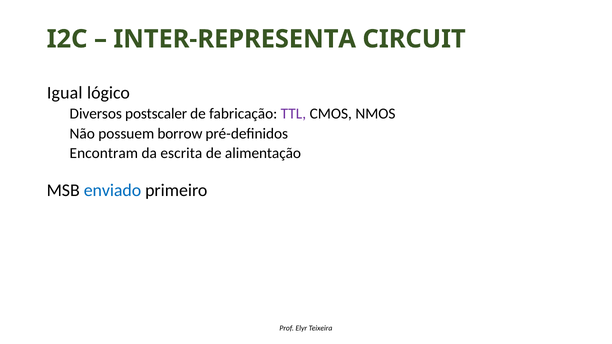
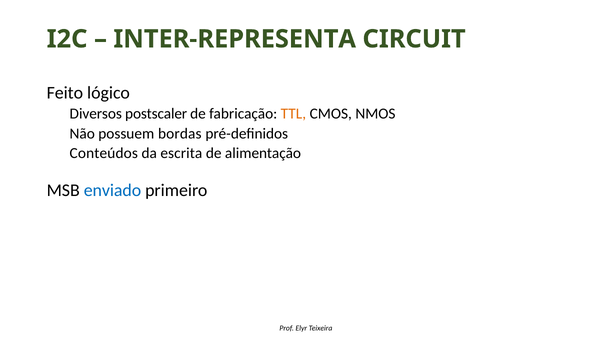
Igual: Igual -> Feito (65, 93)
TTL colour: purple -> orange (293, 114)
borrow: borrow -> bordas (180, 134)
Encontram: Encontram -> Conteúdos (104, 153)
